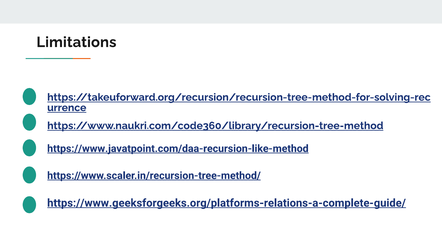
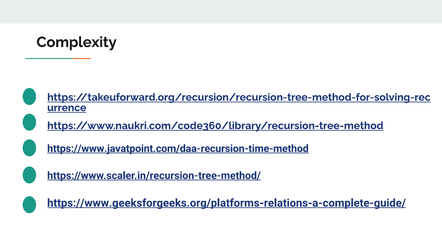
Limitations: Limitations -> Complexity (77, 42)
https://www.javatpoint.com/daa-recursion-like-method: https://www.javatpoint.com/daa-recursion-like-method -> https://www.javatpoint.com/daa-recursion-time-method (178, 149)
